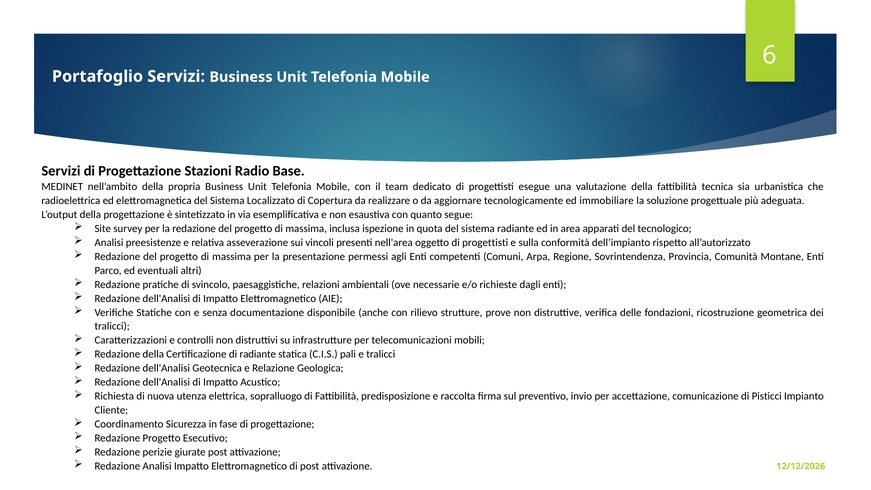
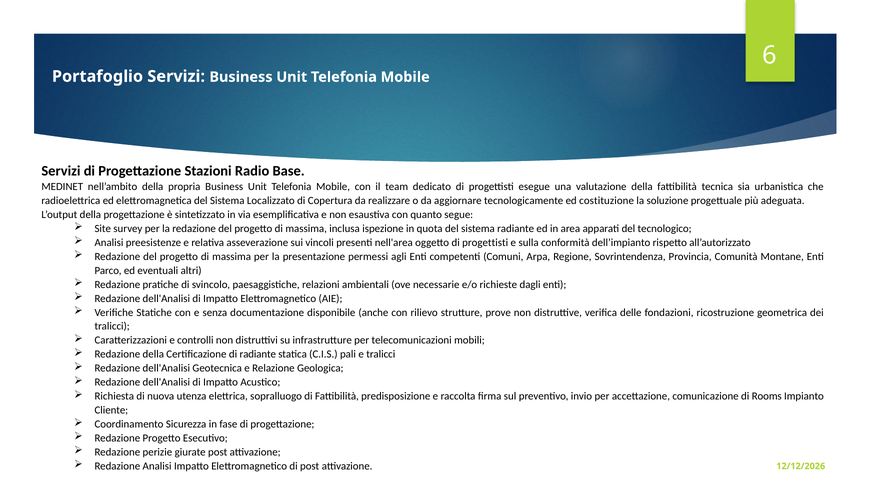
immobiliare: immobiliare -> costituzione (607, 201)
Pisticci: Pisticci -> Rooms (767, 396)
